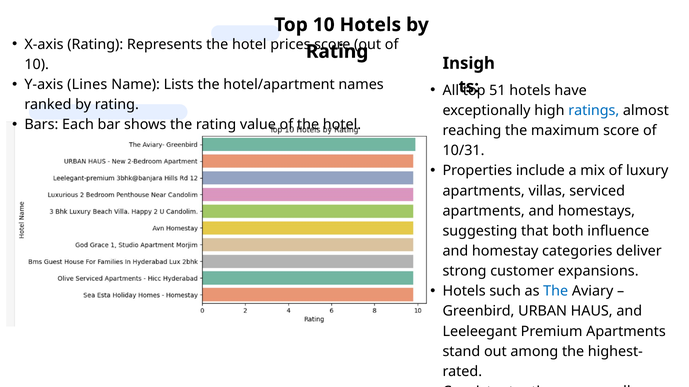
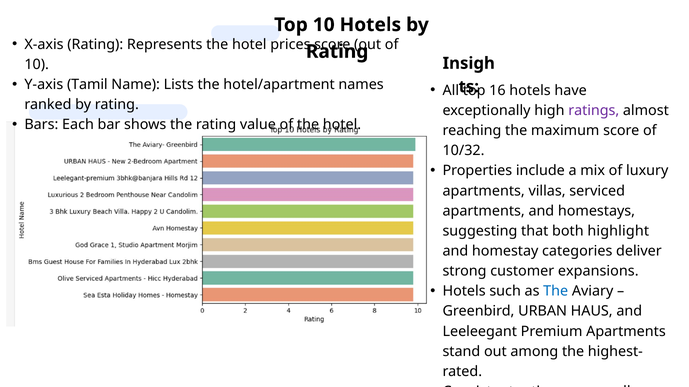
Lines: Lines -> Tamil (87, 85)
51: 51 -> 16 (497, 91)
ratings colour: blue -> purple (594, 111)
10/31: 10/31 -> 10/32 (464, 151)
influence: influence -> highlight (618, 231)
